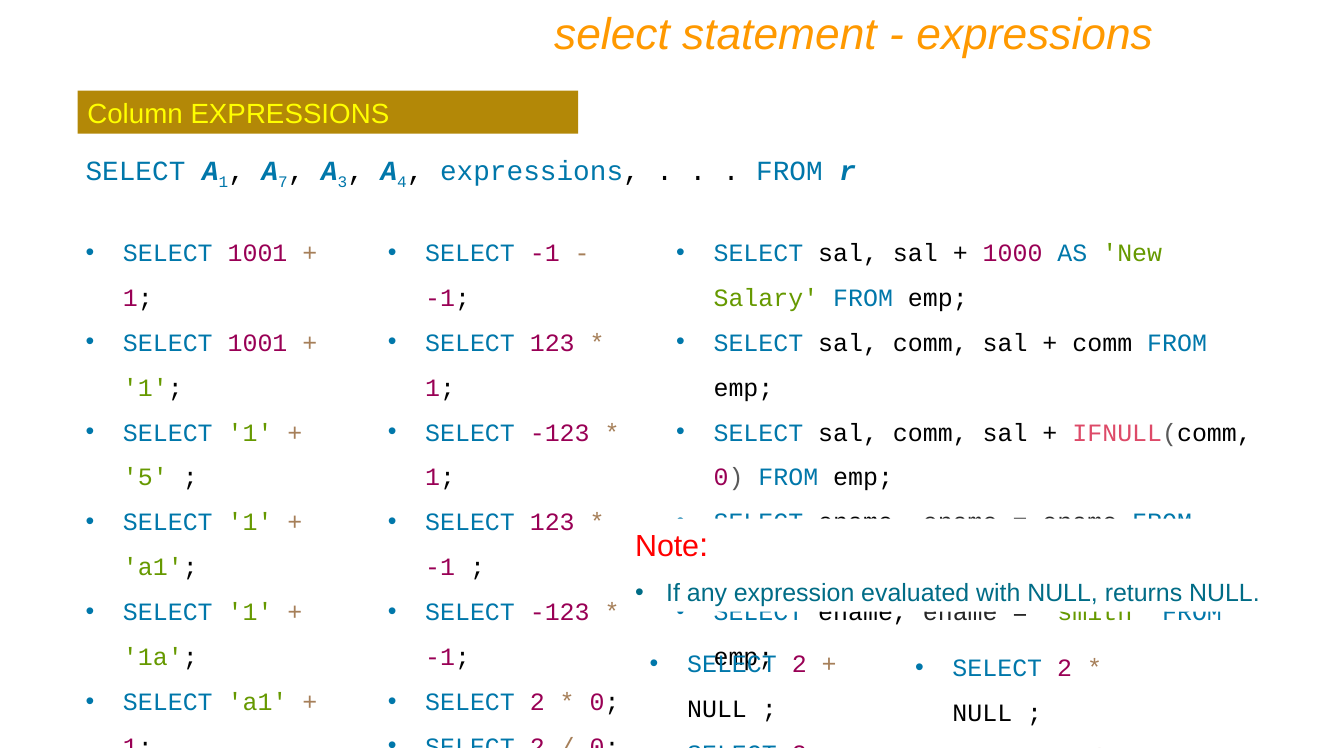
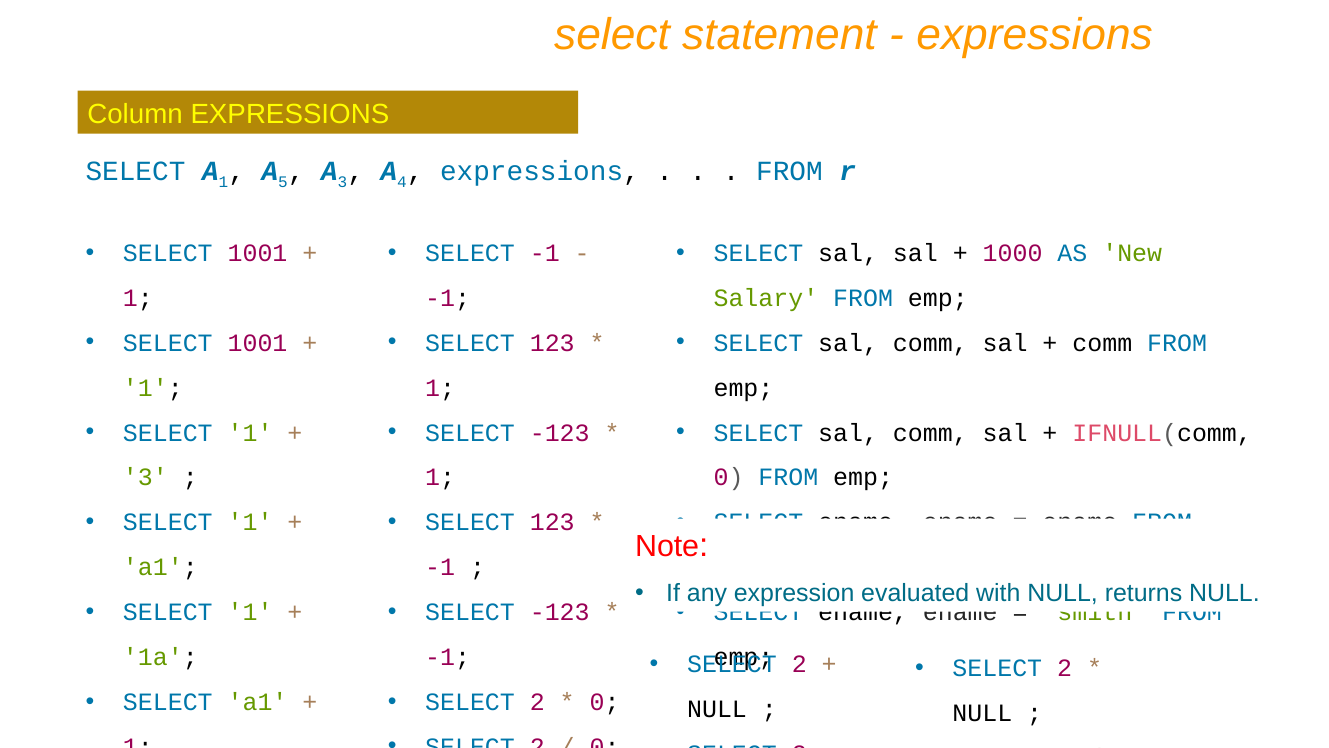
7: 7 -> 5 (283, 182)
5: 5 -> 3 (145, 477)
